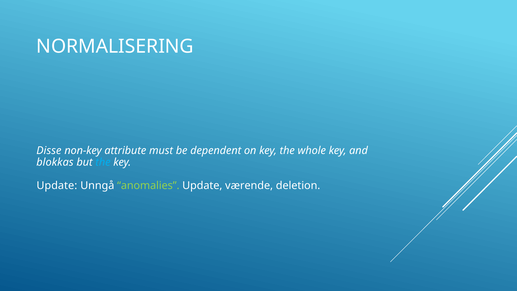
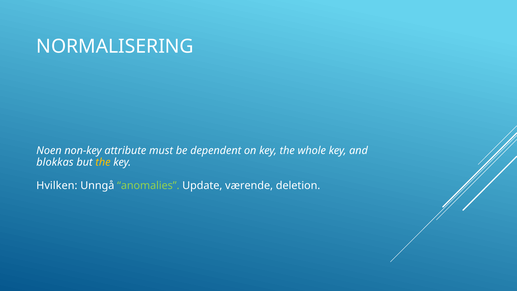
Disse: Disse -> Noen (49, 151)
the colour: light blue -> yellow (103, 162)
Update: Update -> Hvilken (57, 186)
